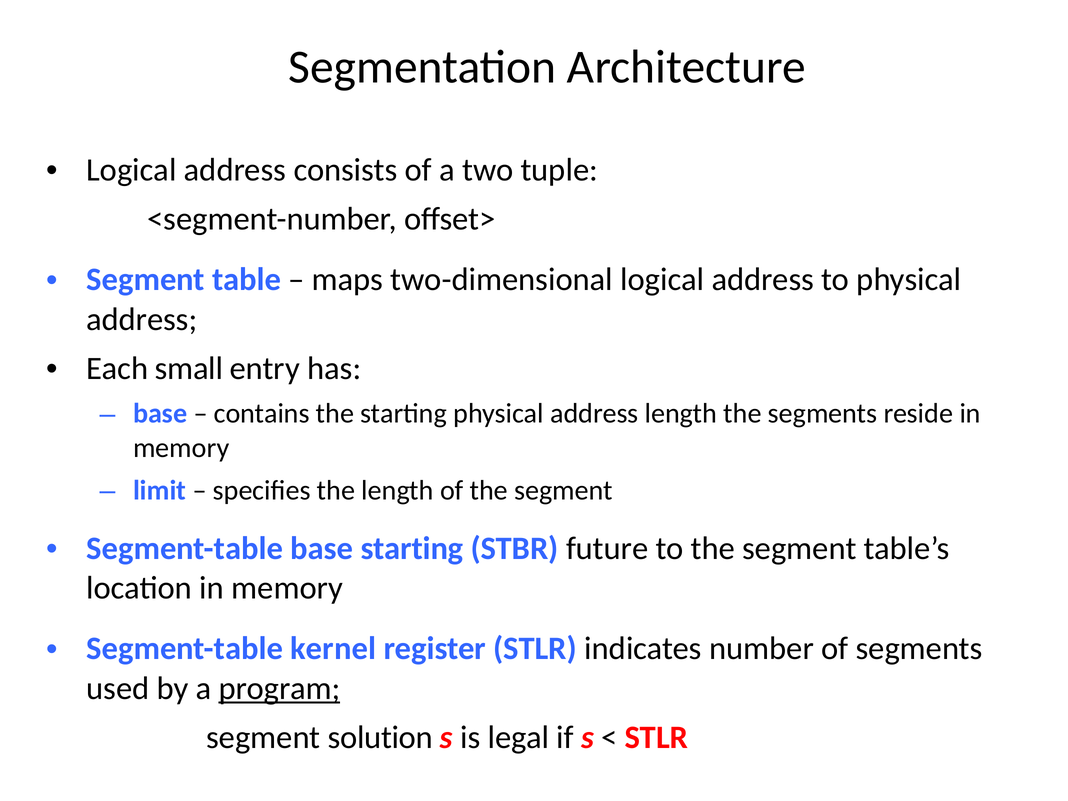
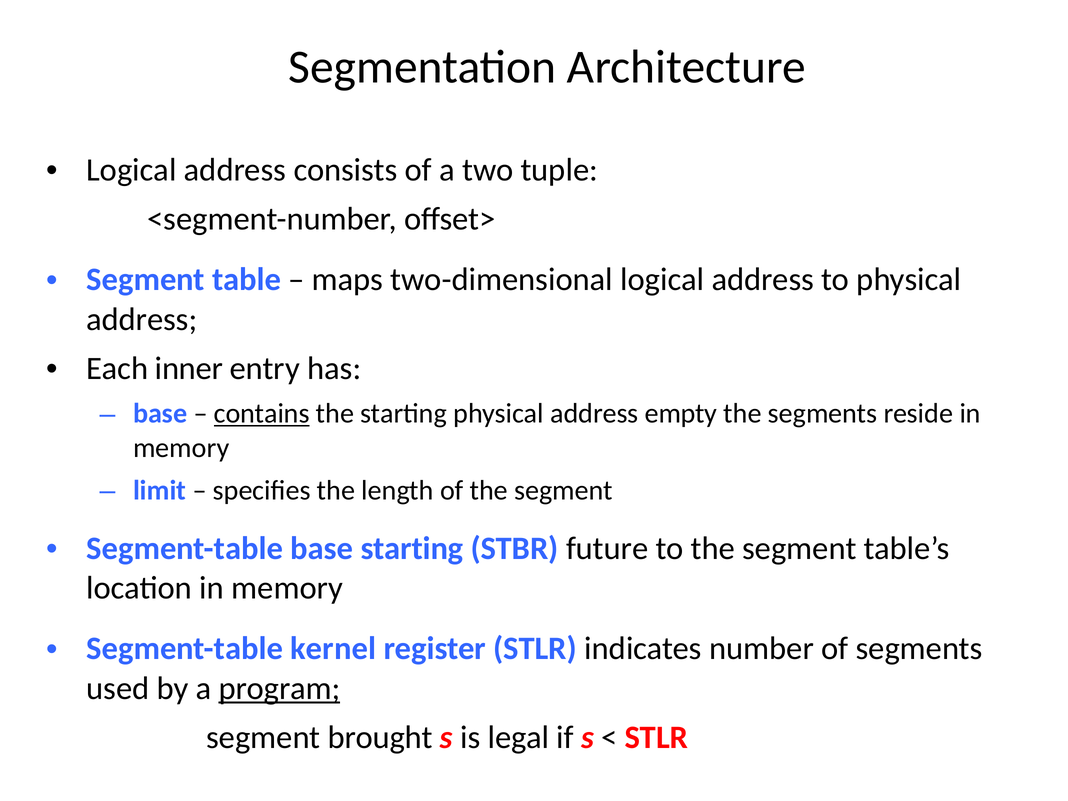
small: small -> inner (189, 368)
contains underline: none -> present (262, 414)
address length: length -> empty (681, 414)
solution: solution -> brought (380, 738)
